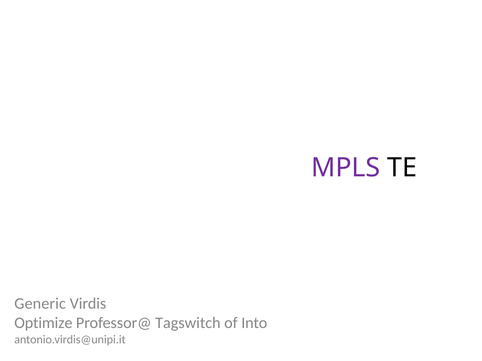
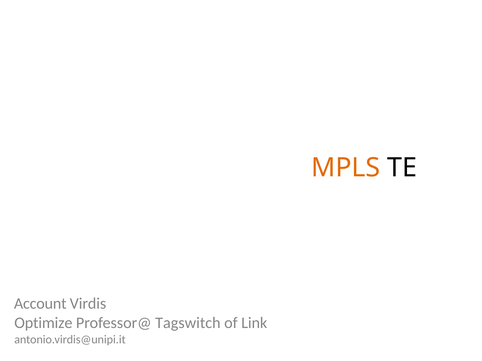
MPLS colour: purple -> orange (346, 168)
Generic: Generic -> Account (40, 304)
Into: Into -> Link (254, 323)
